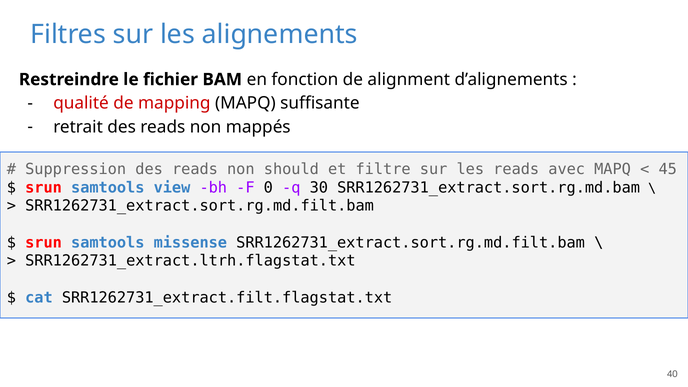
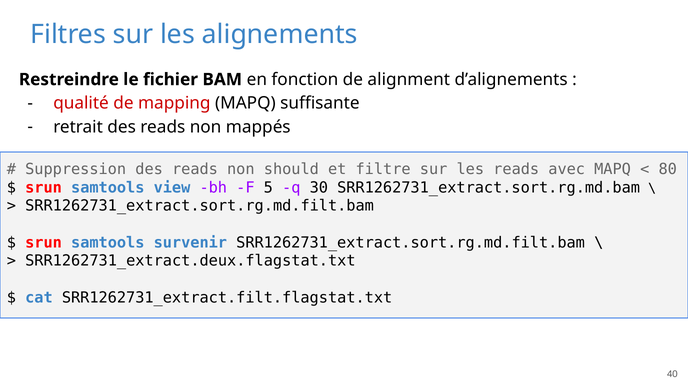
45: 45 -> 80 (668, 169)
0: 0 -> 5 (268, 188)
missense: missense -> survenir (190, 243)
SRR1262731_extract.ltrh.flagstat.txt: SRR1262731_extract.ltrh.flagstat.txt -> SRR1262731_extract.deux.flagstat.txt (190, 261)
